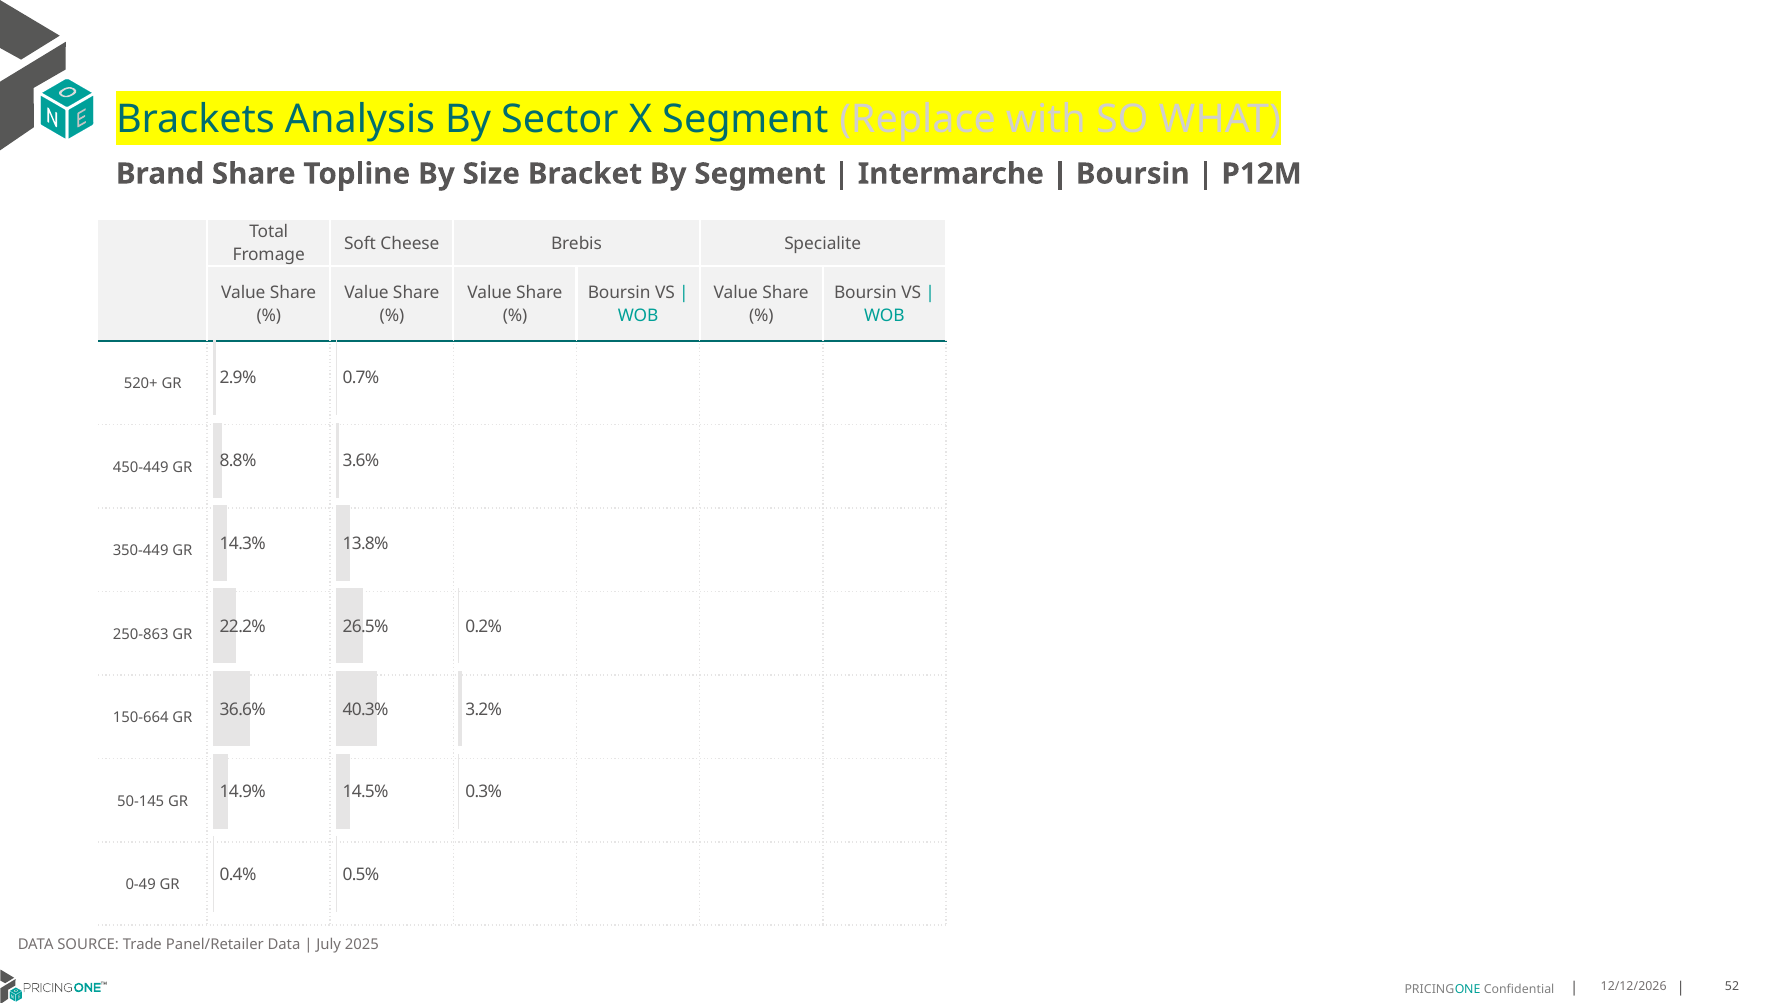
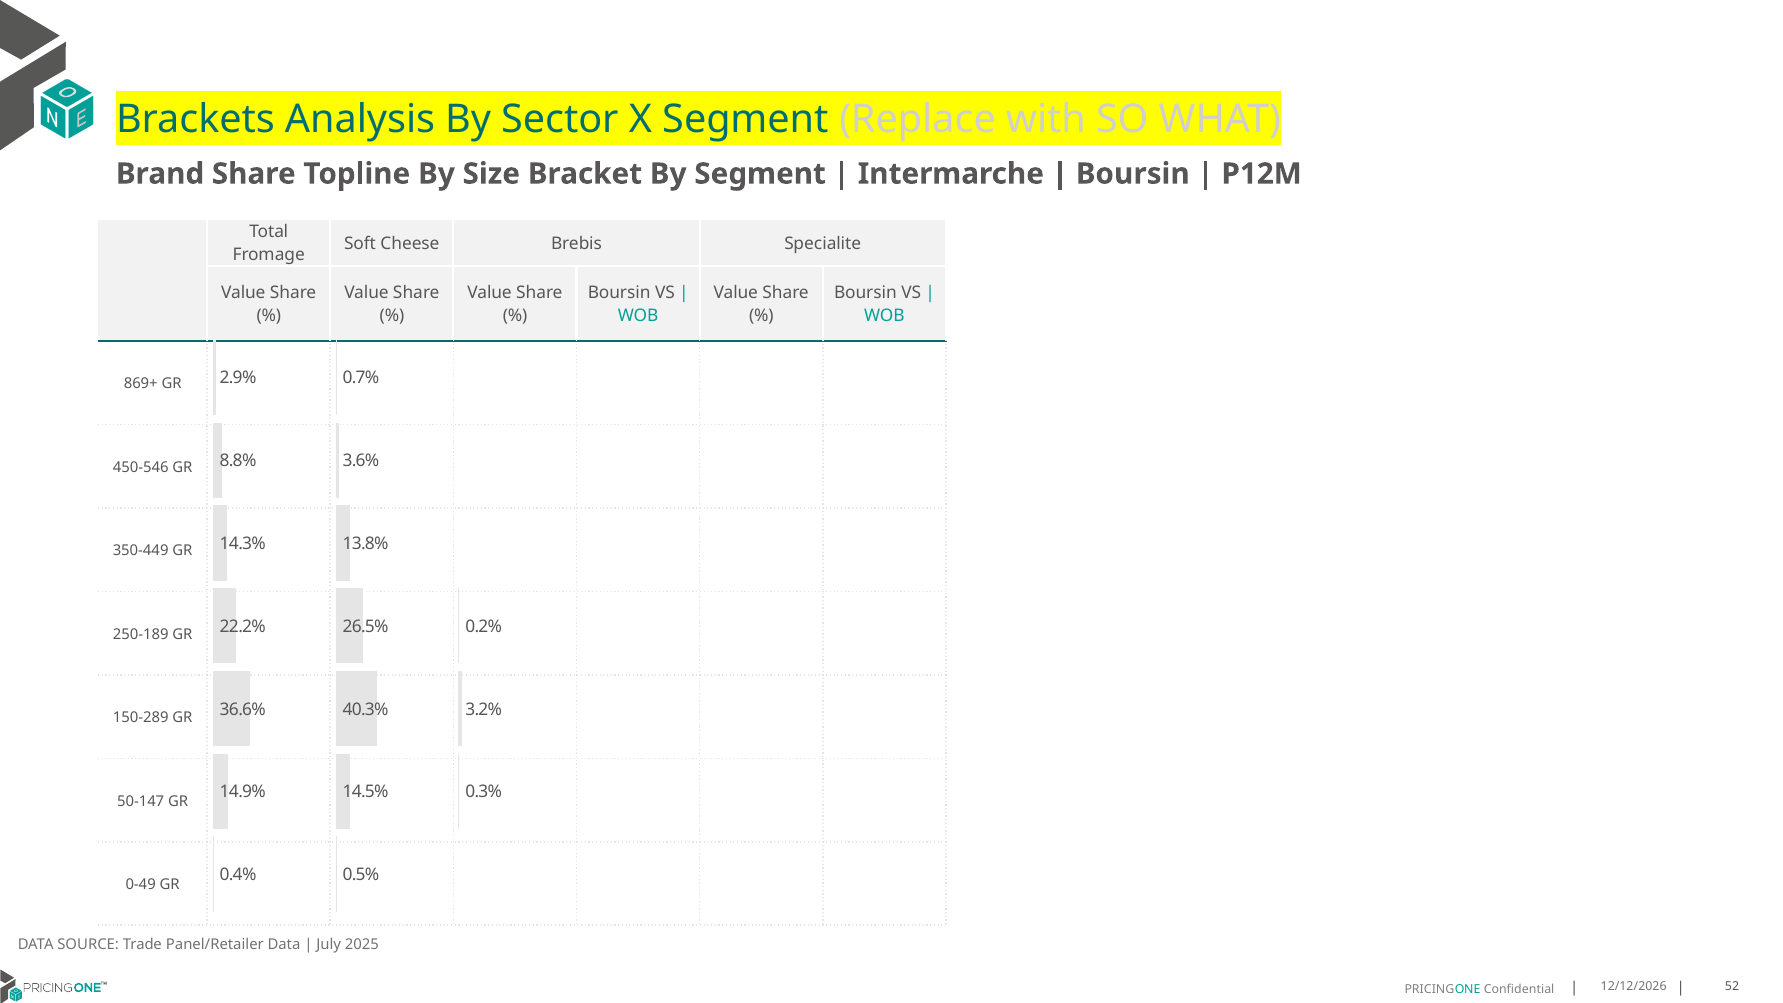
520+: 520+ -> 869+ (141, 384)
450-449: 450-449 -> 450-546 (141, 467)
250-863: 250-863 -> 250-189 (141, 634)
150-664: 150-664 -> 150-289 (141, 718)
50-145: 50-145 -> 50-147 (141, 801)
